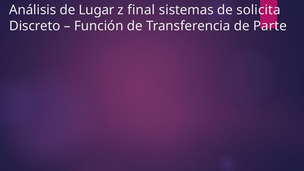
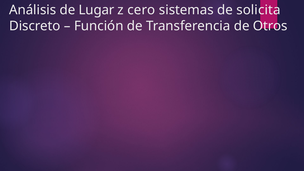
final: final -> cero (141, 10)
Parte: Parte -> Otros (270, 26)
